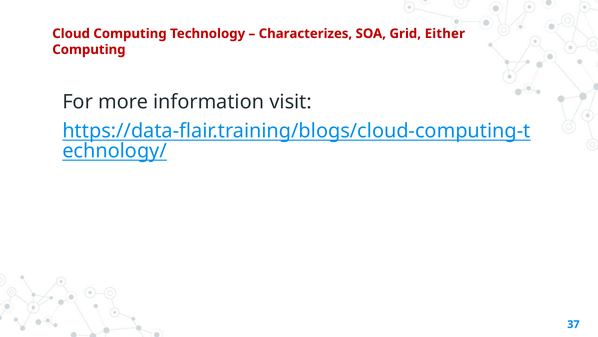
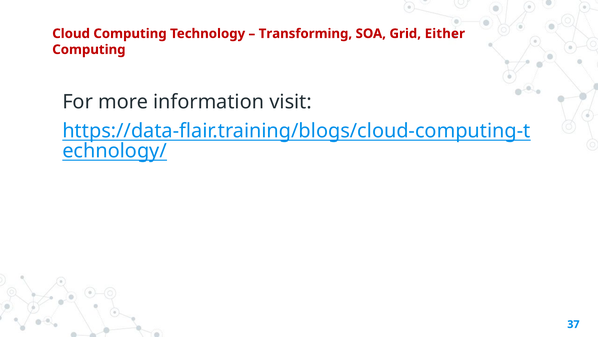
Characterizes: Characterizes -> Transforming (305, 34)
